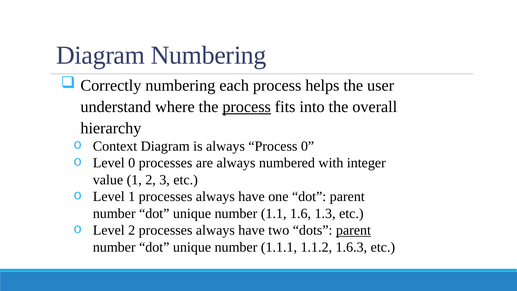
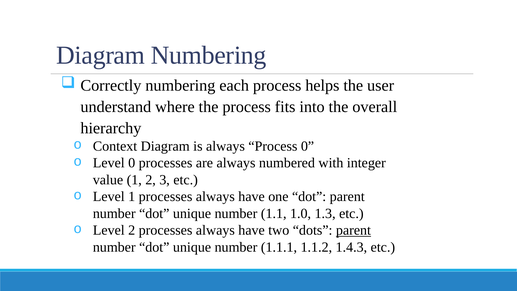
process underline: present -> none (247, 107)
1.6: 1.6 -> 1.0 (301, 213)
1.6.3: 1.6.3 -> 1.4.3 (351, 247)
